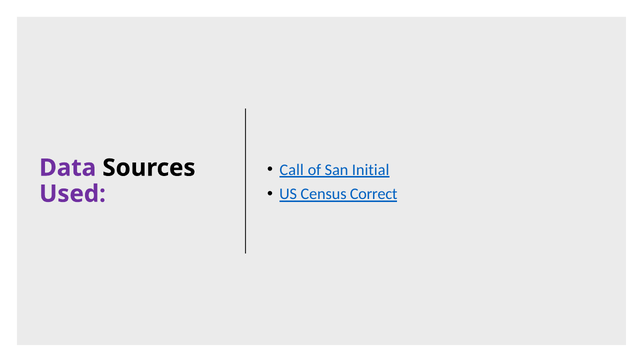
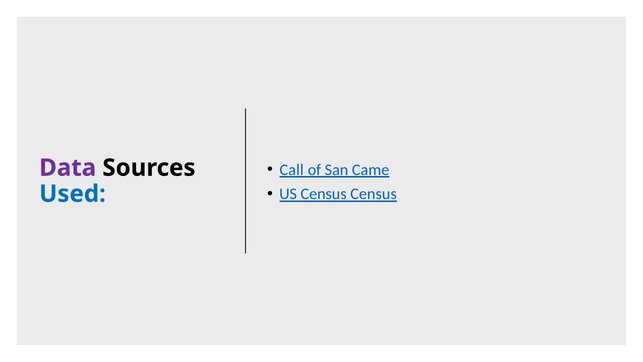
Initial: Initial -> Came (371, 170)
Census Correct: Correct -> Census (374, 194)
Used colour: purple -> blue (73, 194)
